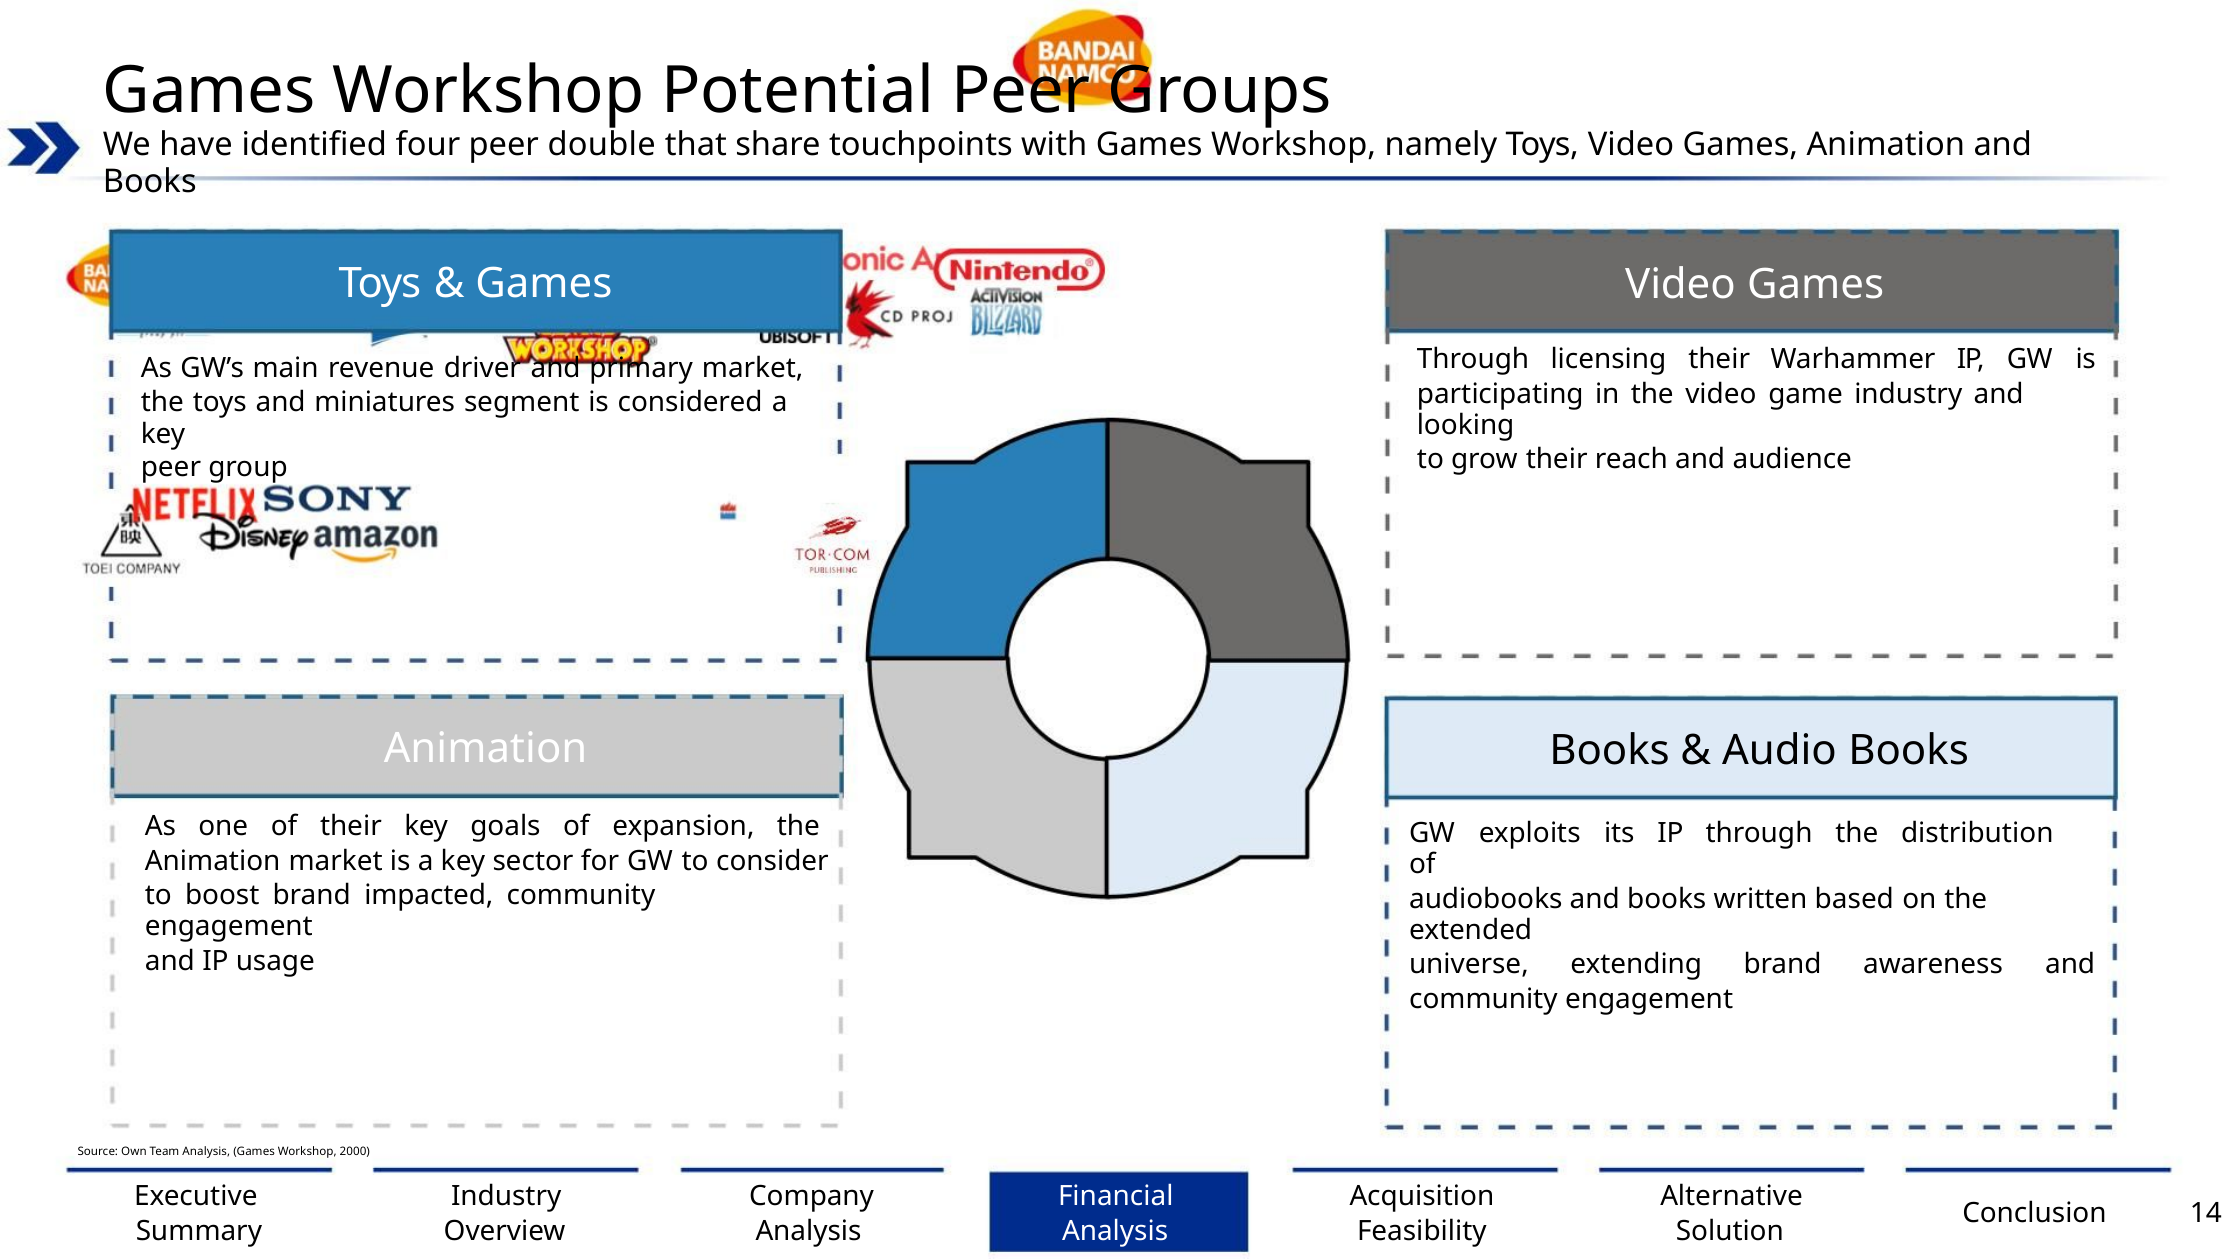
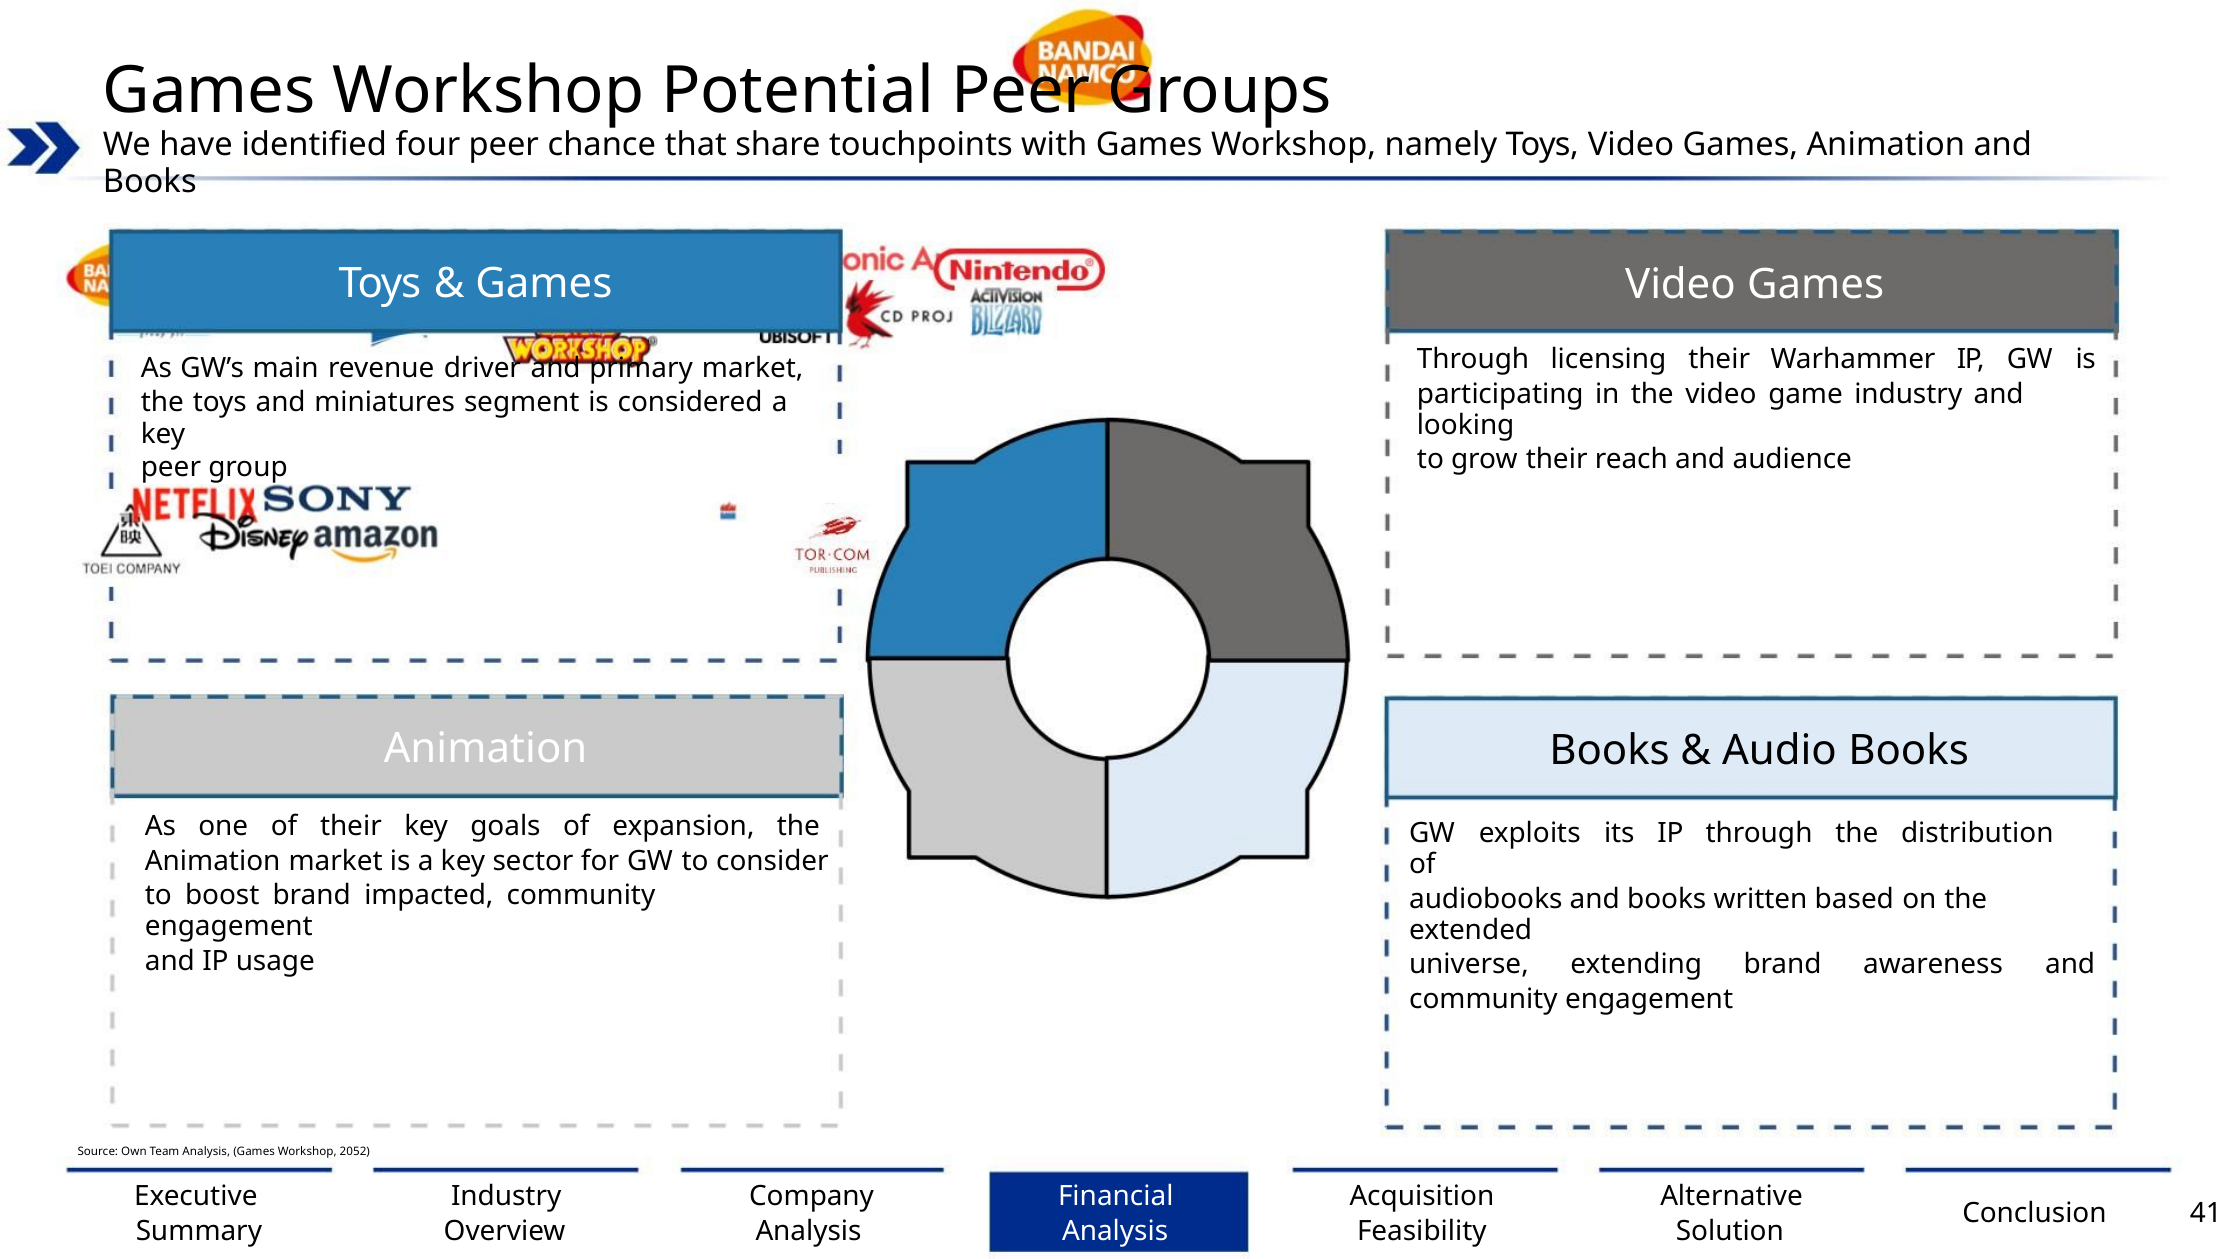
double: double -> chance (602, 145)
2000: 2000 -> 2052 (355, 1152)
14: 14 -> 41 (2206, 1213)
